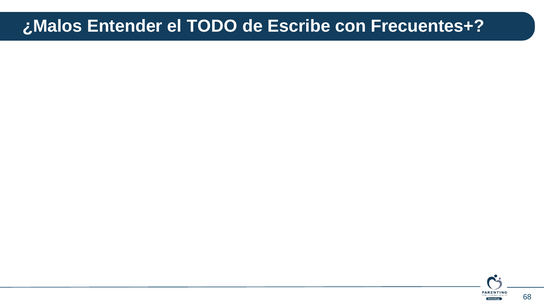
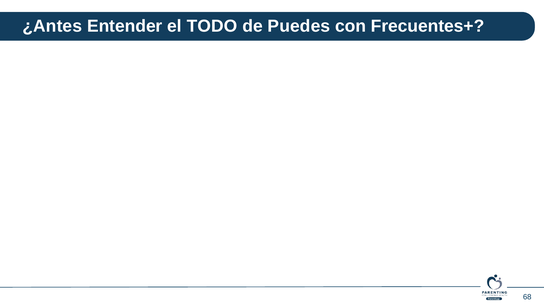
¿Malos: ¿Malos -> ¿Antes (52, 26)
Escribe: Escribe -> Puedes (299, 26)
